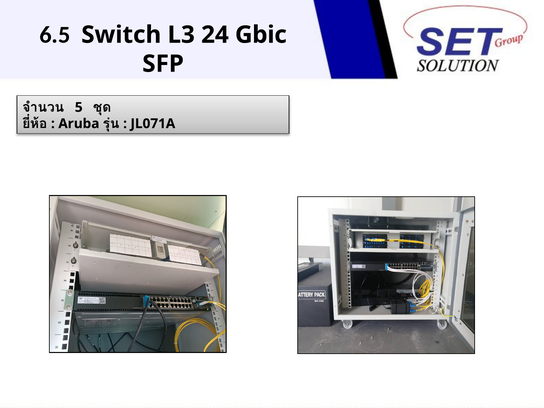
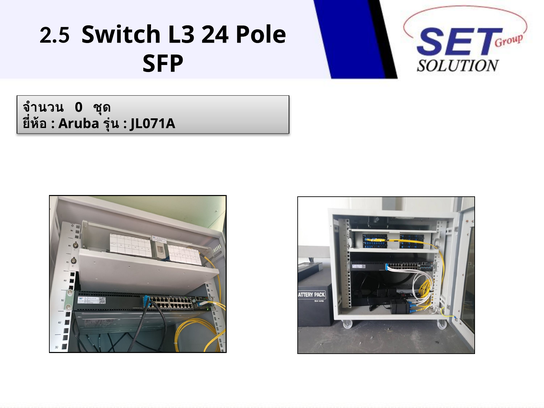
6.5: 6.5 -> 2.5 (55, 35)
Gbic: Gbic -> Pole (261, 35)
5: 5 -> 0 (79, 107)
